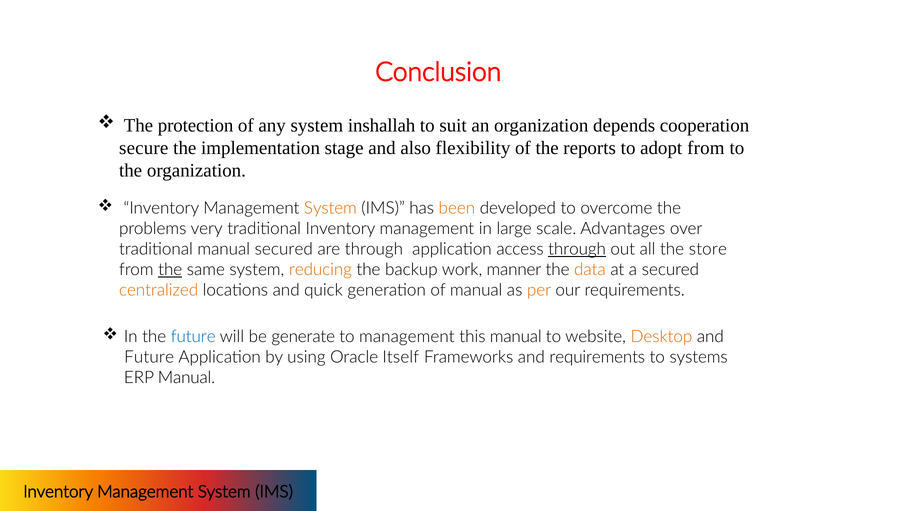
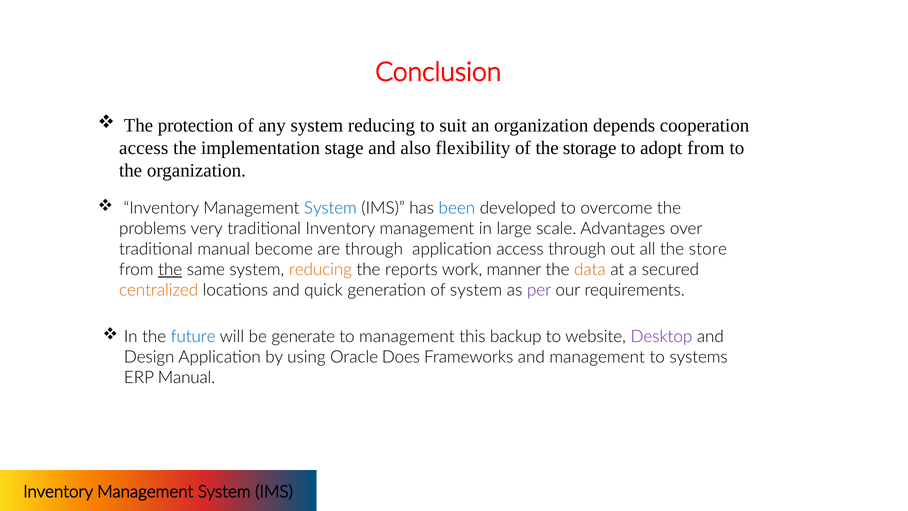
any system inshallah: inshallah -> reducing (381, 125)
secure: secure -> access (144, 148)
reports: reports -> storage (590, 148)
System colour: orange -> blue (330, 208)
been colour: orange -> blue (457, 208)
manual secured: secured -> become (284, 249)
through underline: present -> none (577, 249)
backup: backup -> reports (411, 269)
of manual: manual -> system (476, 290)
per colour: orange -> purple (539, 290)
this manual: manual -> backup (516, 337)
Desktop colour: orange -> purple (661, 337)
Future: Future -> Design (149, 357)
Itself: Itself -> Does (401, 357)
and requirements: requirements -> management (597, 357)
